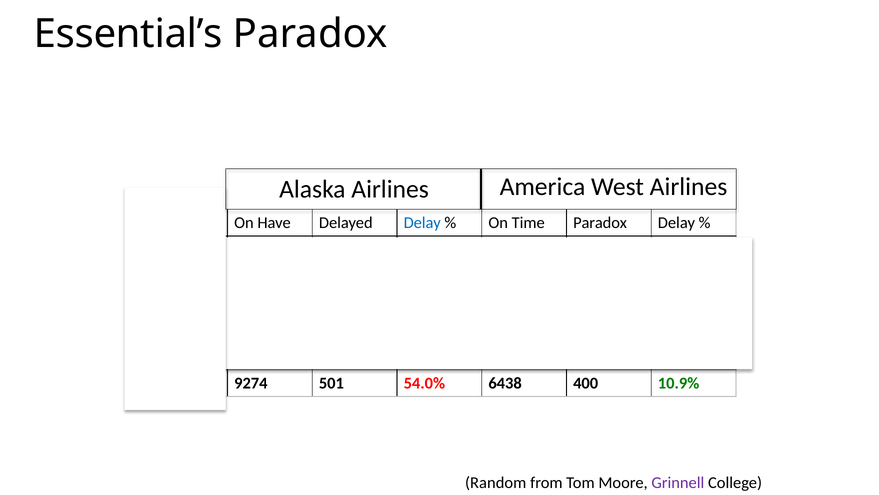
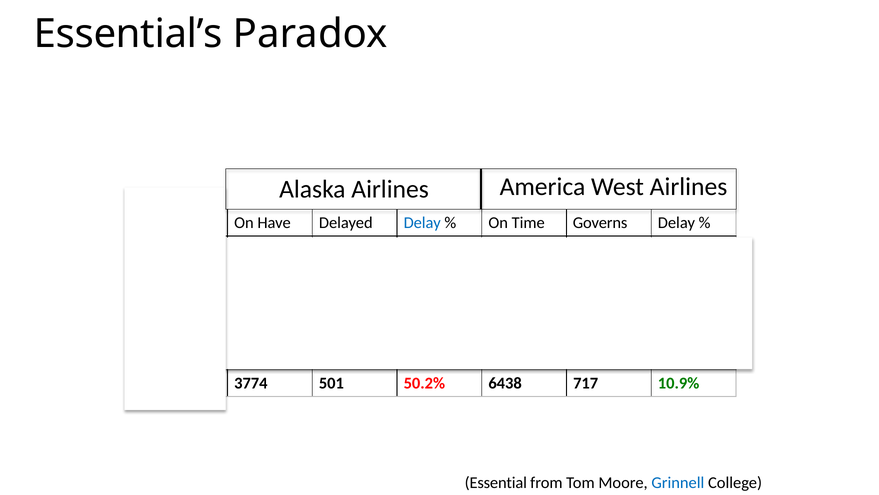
Time Paradox: Paradox -> Governs (600, 222)
9274: 9274 -> 3774 (251, 383)
54.0%: 54.0% -> 50.2% (424, 383)
400: 400 -> 717 (586, 383)
Random: Random -> Essential (496, 482)
Grinnell colour: purple -> blue (678, 482)
